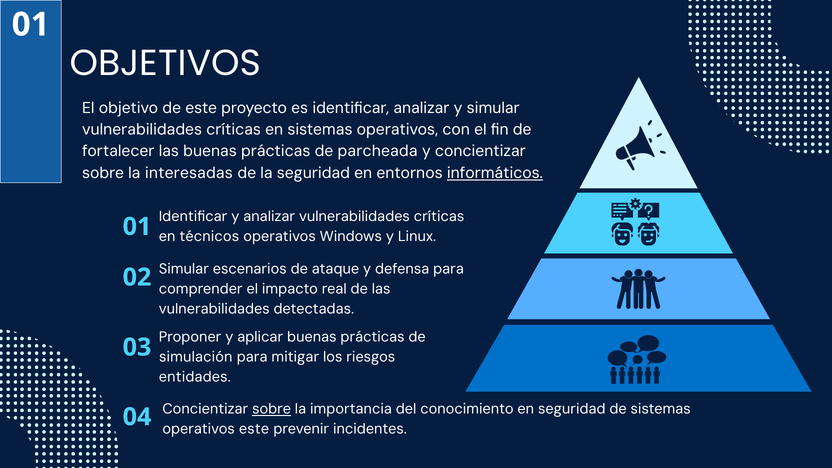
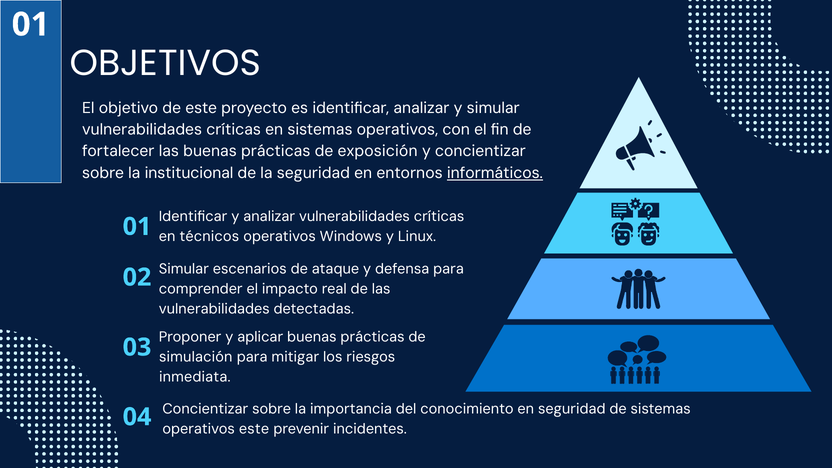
parcheada: parcheada -> exposición (378, 151)
interesadas: interesadas -> institucional (189, 173)
entidades: entidades -> inmediata (195, 377)
sobre underline: present -> none (272, 409)
